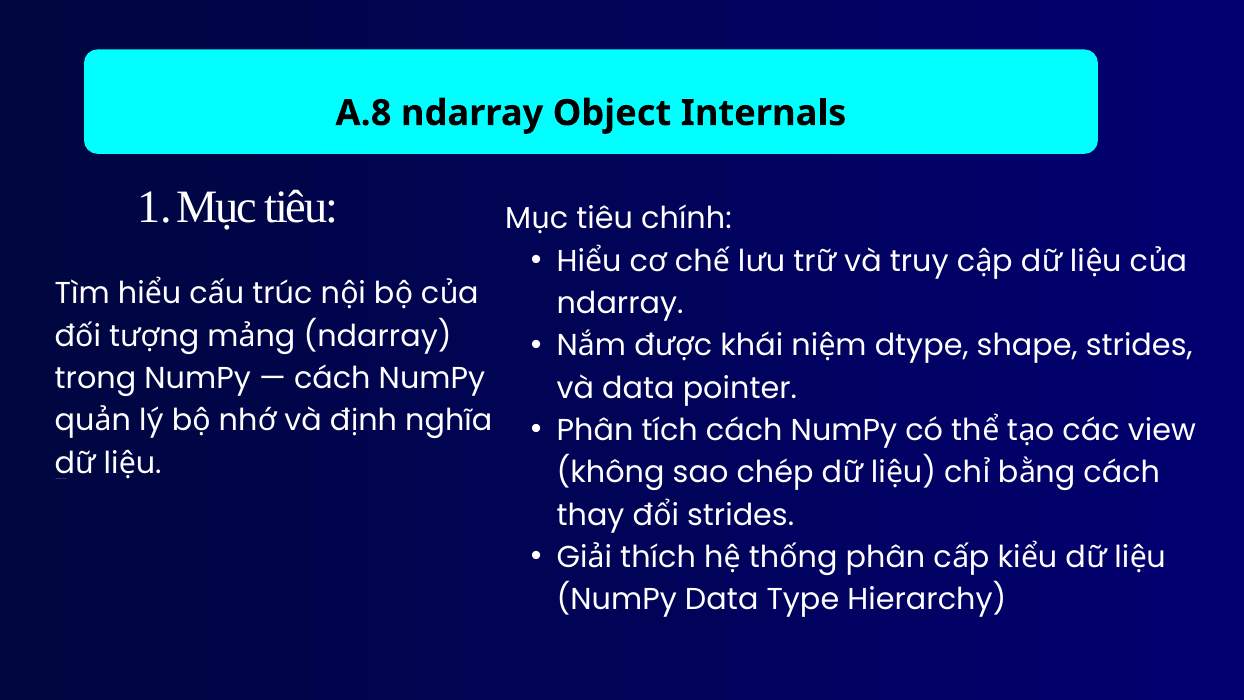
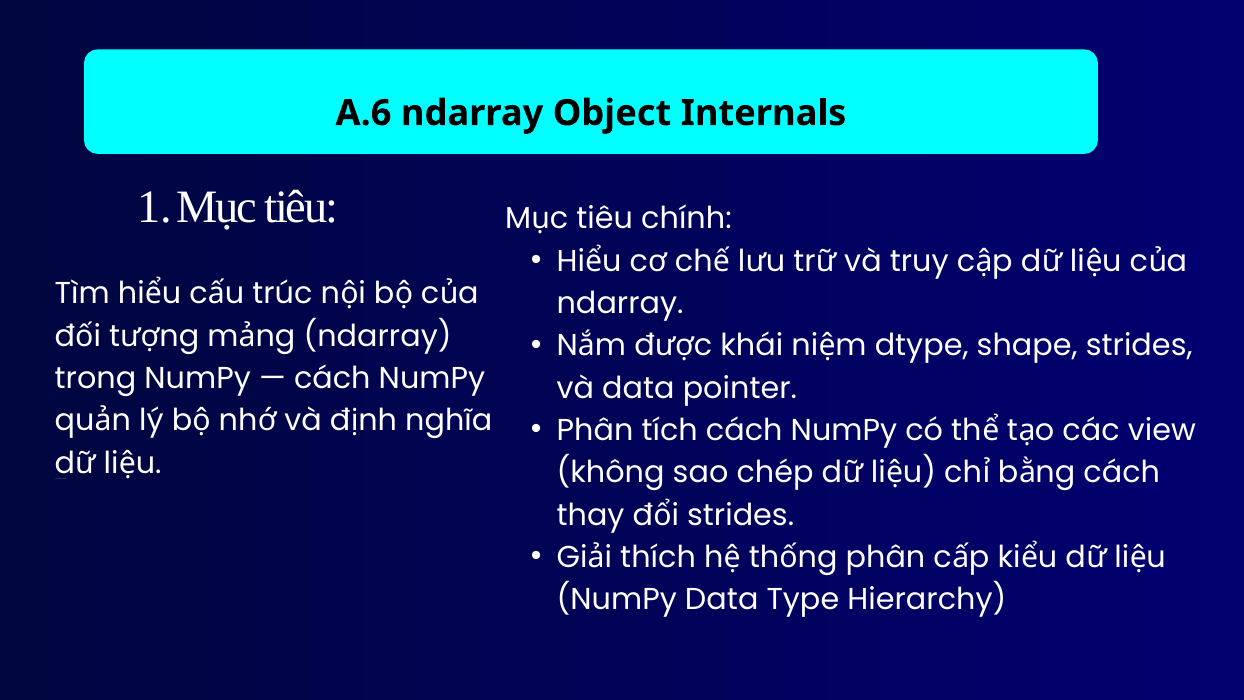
A.8: A.8 -> A.6 (363, 113)
